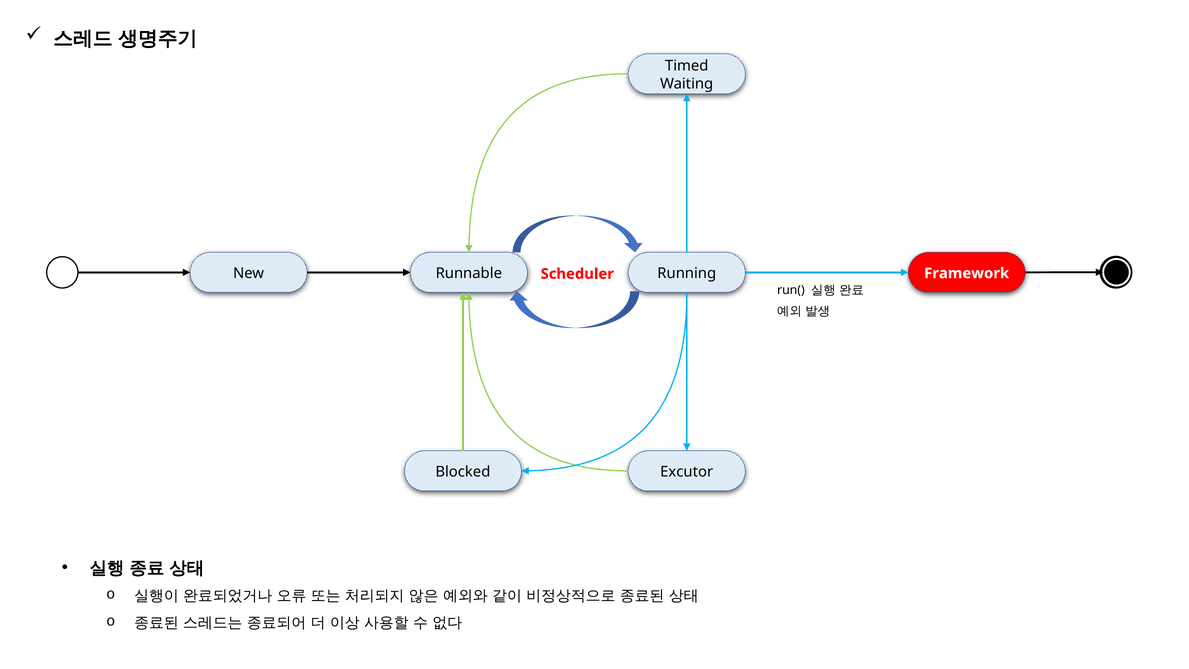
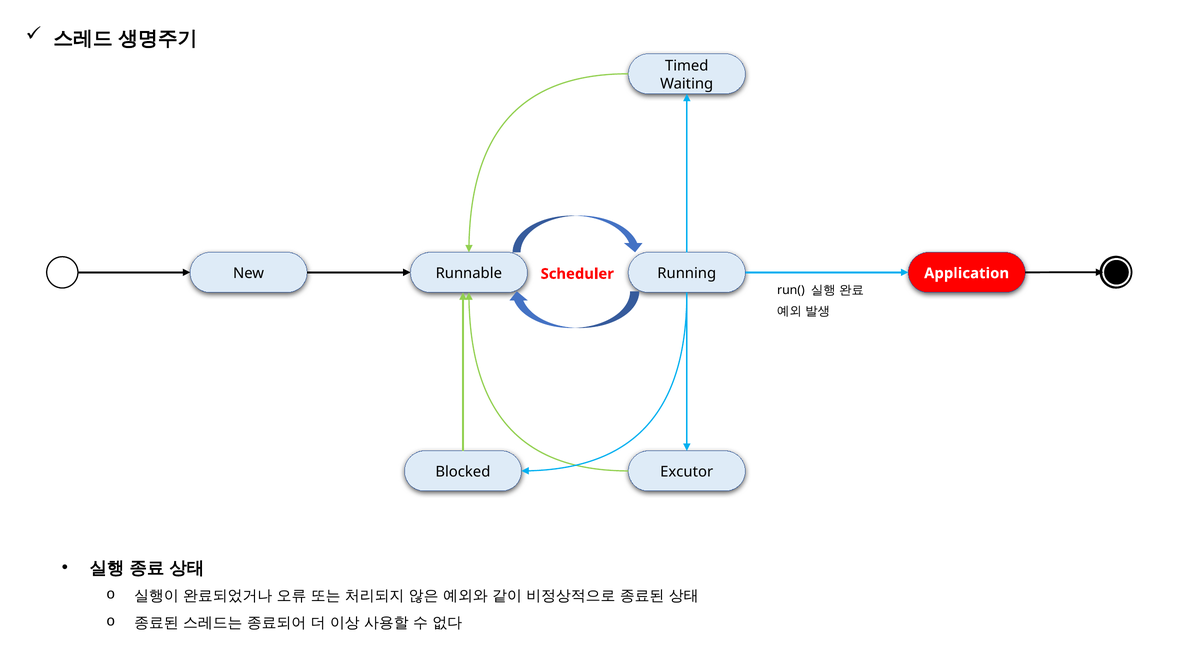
Framework: Framework -> Application (967, 273)
